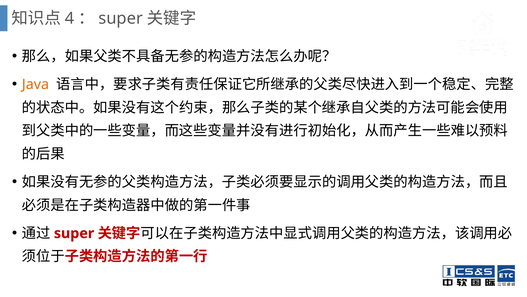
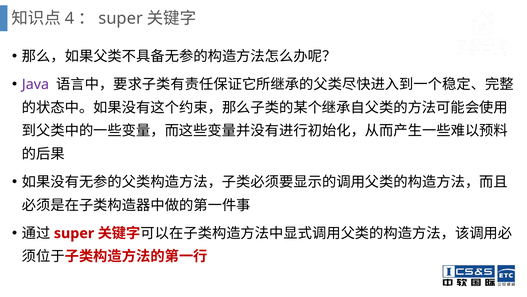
Java colour: orange -> purple (35, 84)
